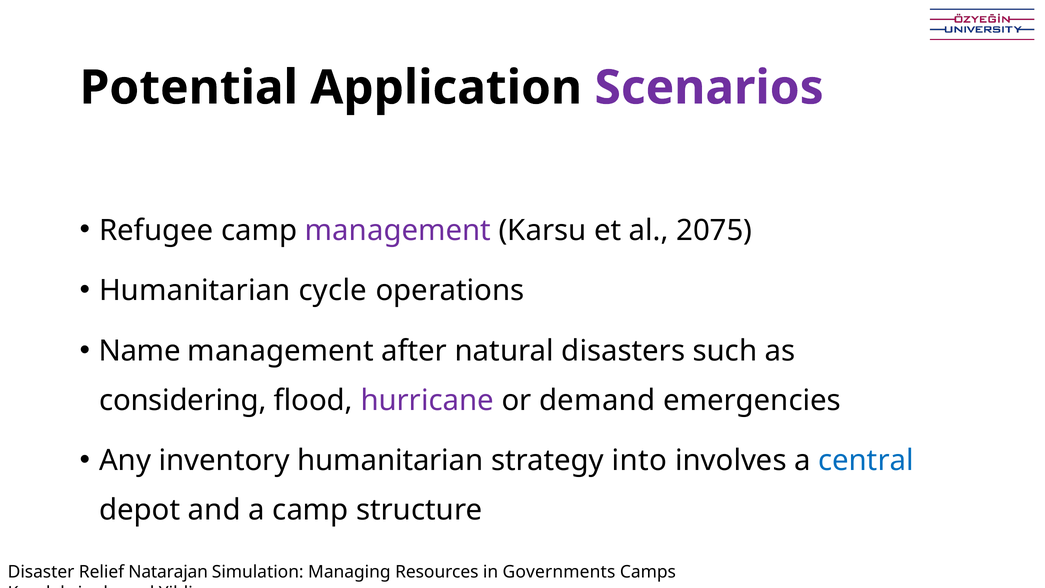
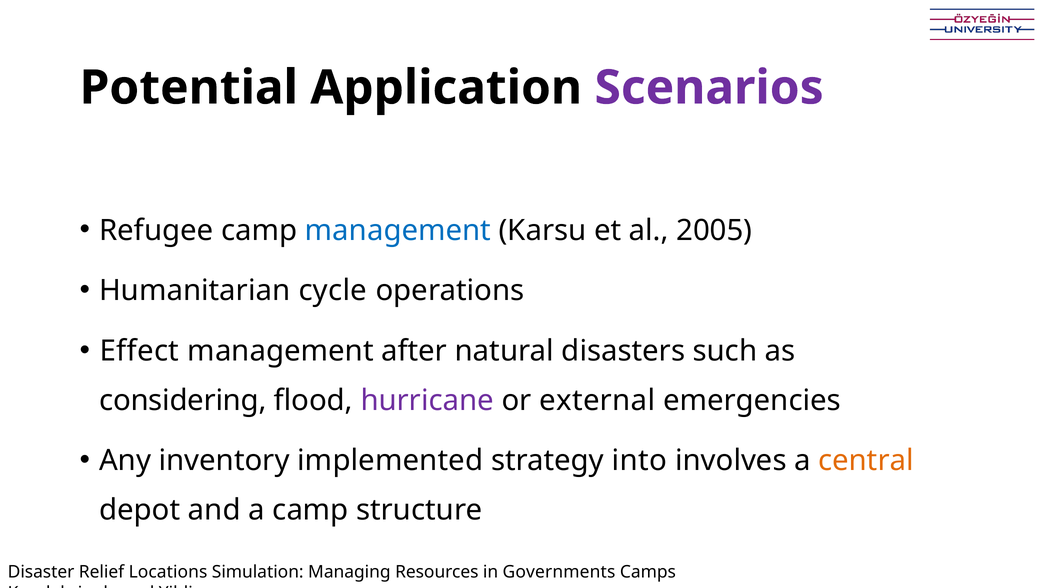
management colour: purple -> blue (398, 230)
2075: 2075 -> 2005 (714, 230)
Name: Name -> Effect (139, 351)
demand: demand -> external (597, 400)
inventory humanitarian: humanitarian -> implemented (390, 461)
central colour: blue -> orange (866, 461)
Natarajan: Natarajan -> Locations (168, 572)
